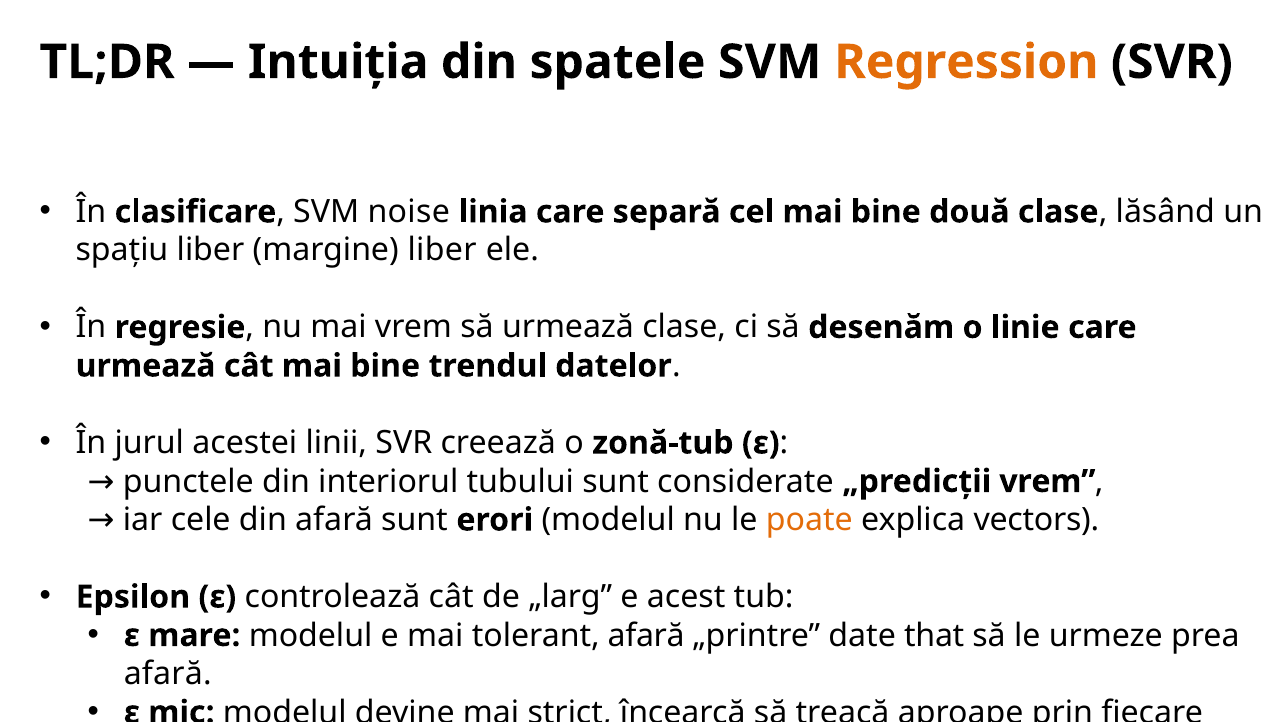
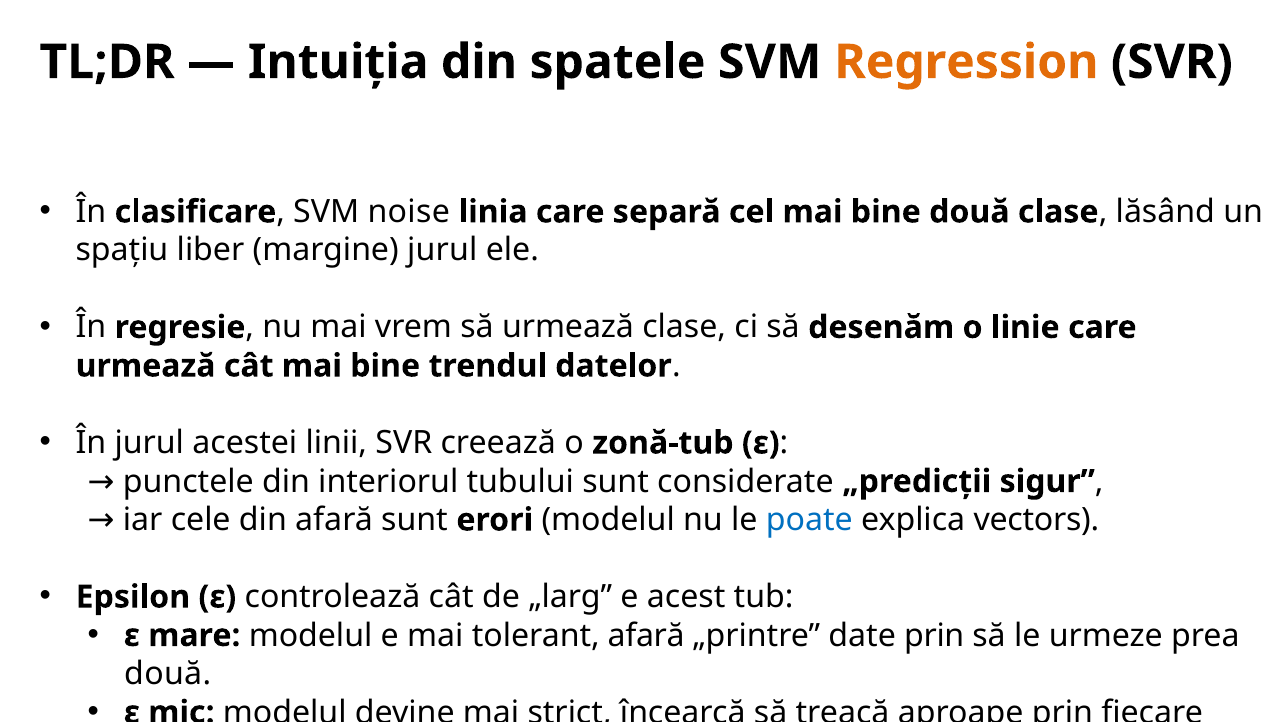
margine liber: liber -> jurul (442, 250)
„predicții vrem: vrem -> sigur (1047, 482)
poate colour: orange -> blue (809, 520)
date that: that -> prin (934, 636)
afară: afară -> două (168, 674)
